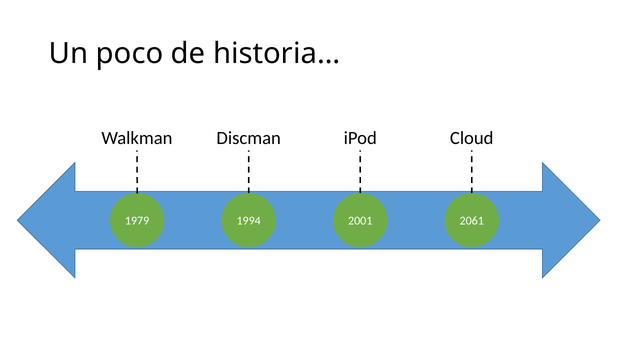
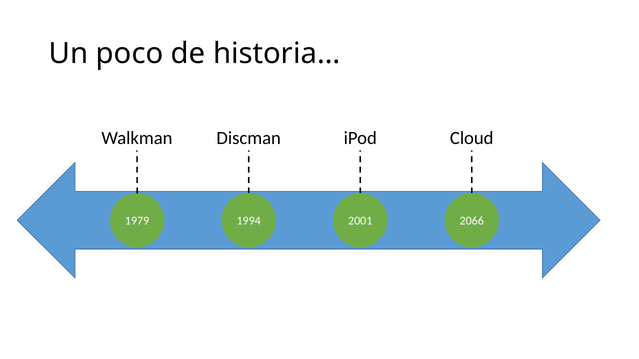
2061: 2061 -> 2066 (472, 221)
